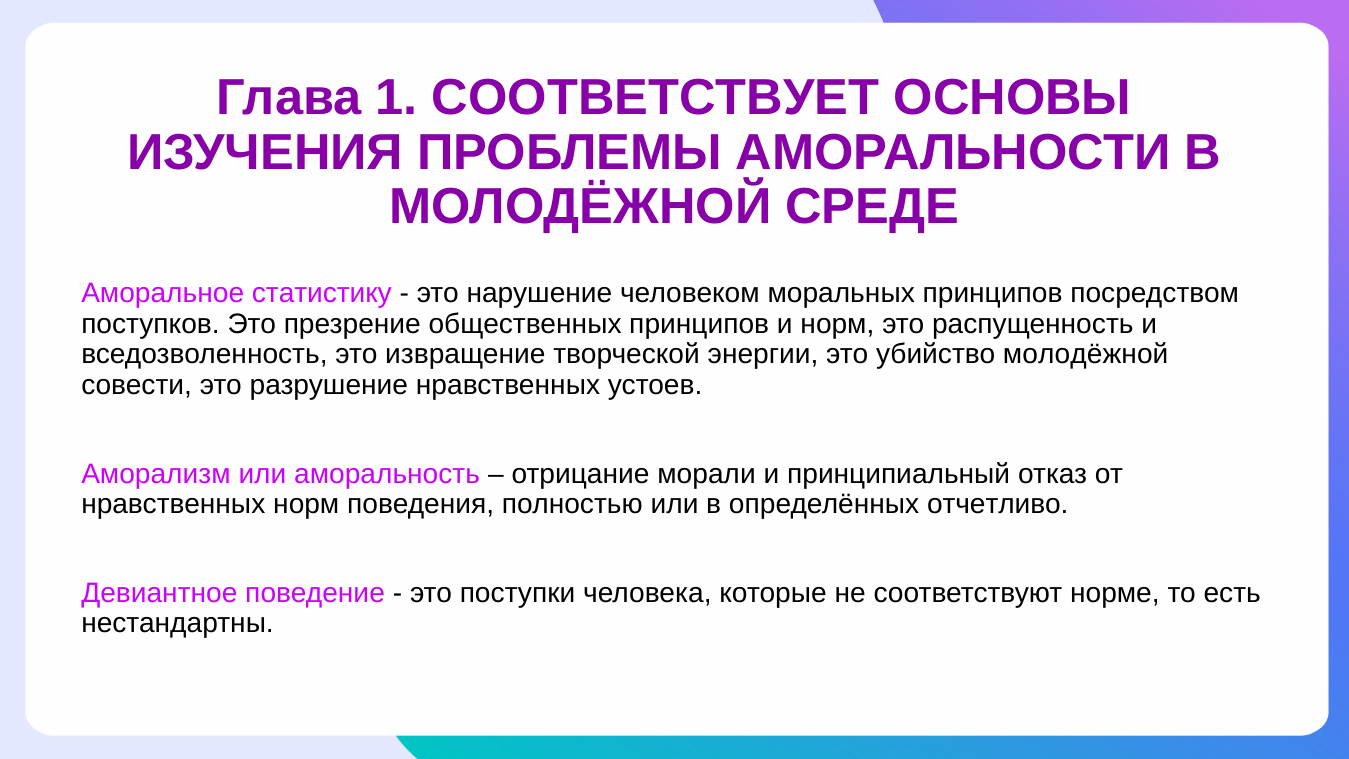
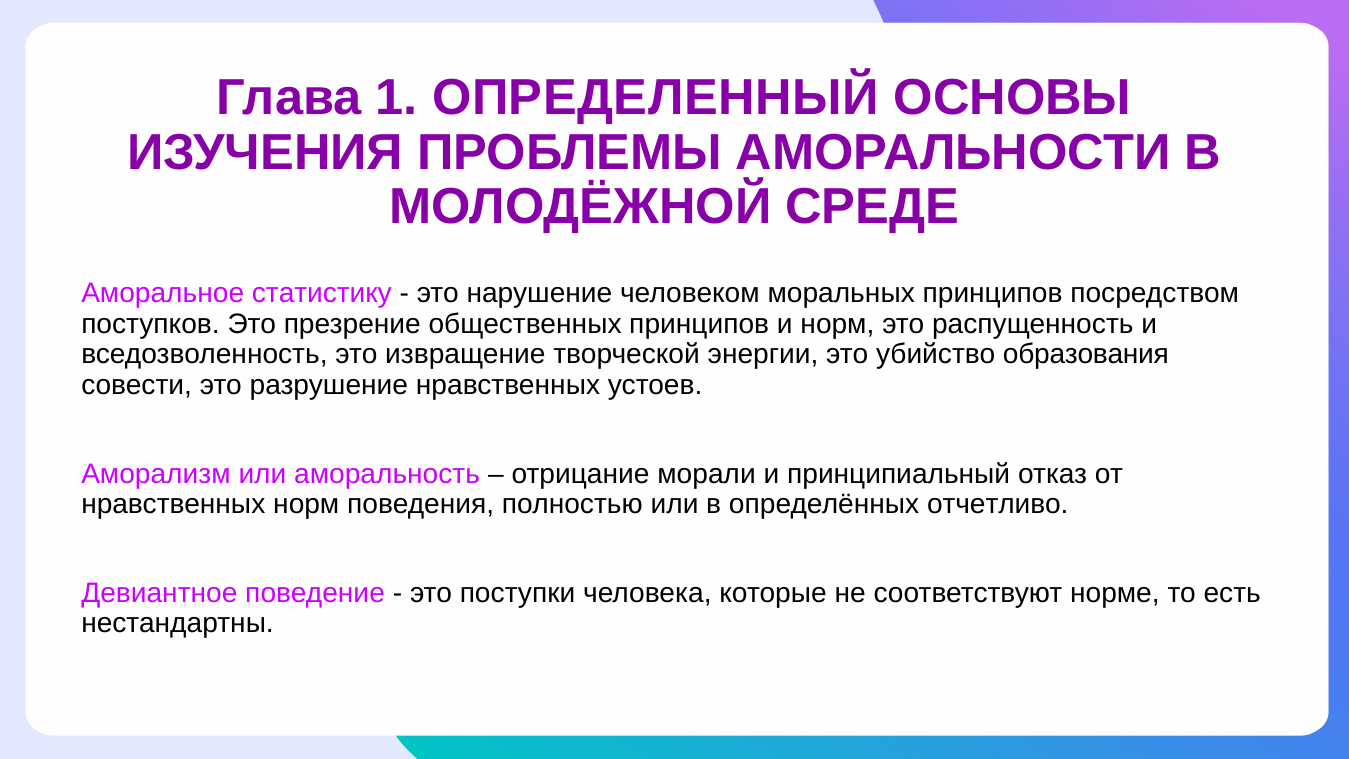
СООТВЕТСТВУЕТ: СООТВЕТСТВУЕТ -> ОПРЕДЕЛЕННЫЙ (656, 98)
убийство молодёжной: молодёжной -> образования (1086, 354)
